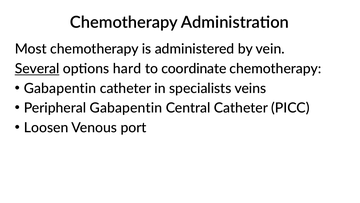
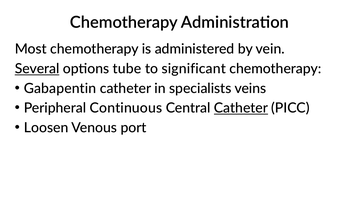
hard: hard -> tube (127, 69)
coordinate: coordinate -> significant (194, 69)
Peripheral Gabapentin: Gabapentin -> Continuous (126, 108)
Catheter underline: none -> present (241, 108)
